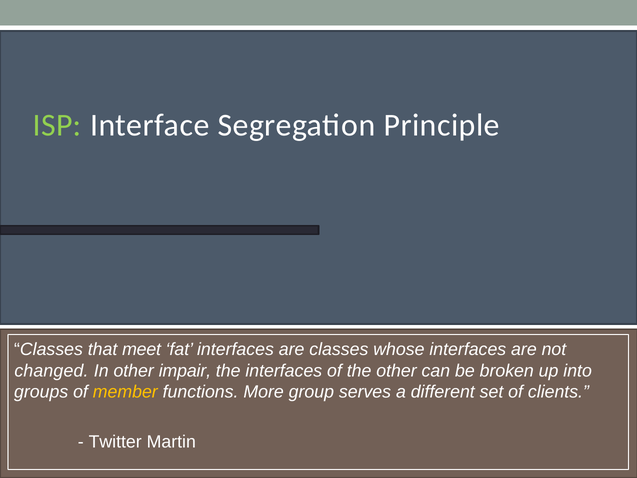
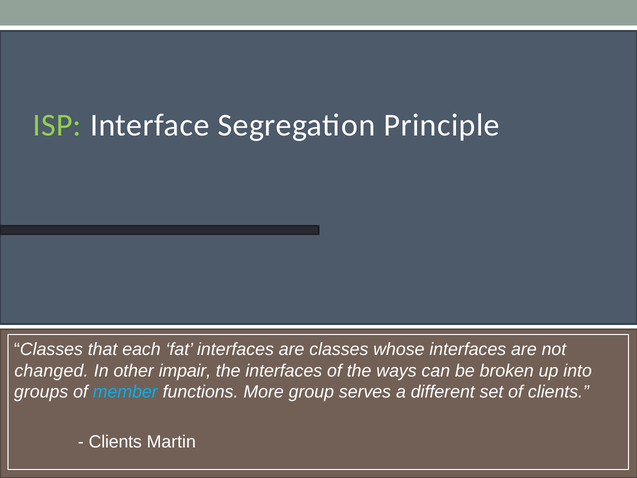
meet: meet -> each (141, 349)
the other: other -> ways (397, 371)
member colour: yellow -> light blue (125, 392)
Twitter: Twitter -> Clients (115, 441)
